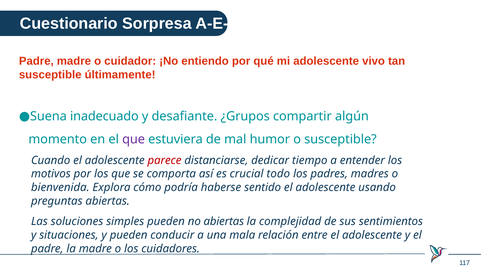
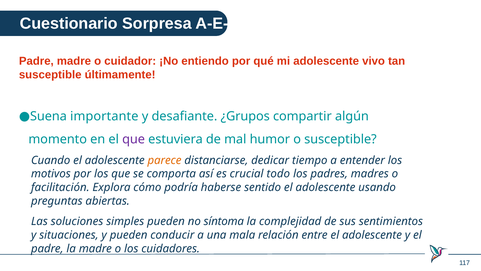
inadecuado: inadecuado -> importante (104, 116)
parece colour: red -> orange (164, 160)
bienvenida: bienvenida -> facilitación (60, 187)
no abiertas: abiertas -> síntoma (224, 221)
